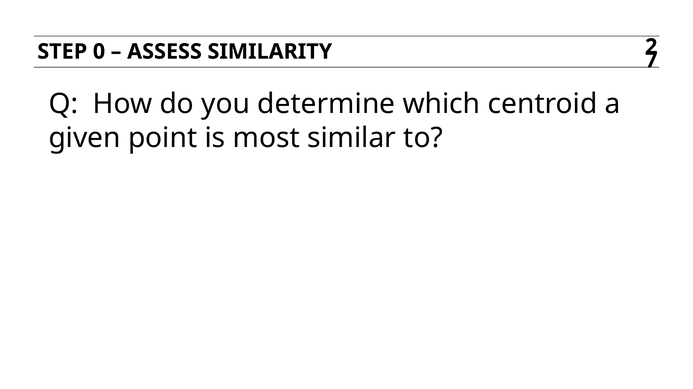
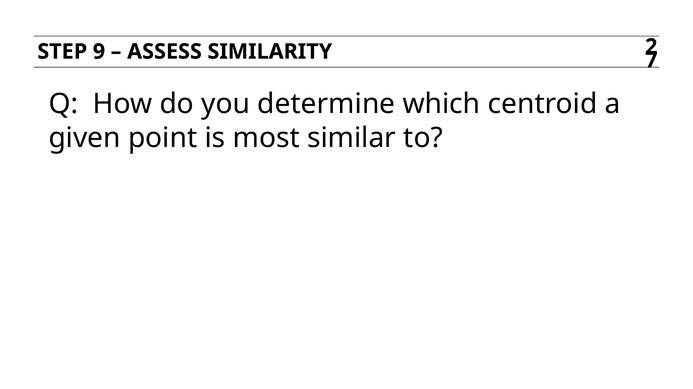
0: 0 -> 9 (99, 52)
